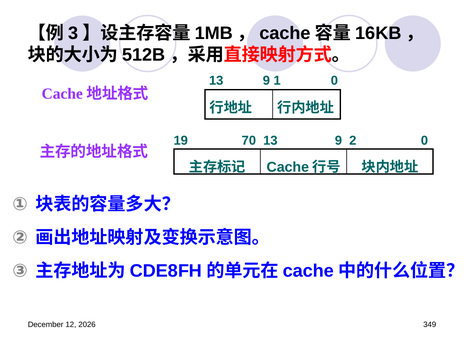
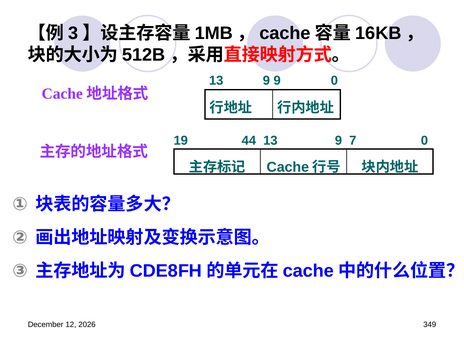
9 1: 1 -> 9 (277, 81)
70: 70 -> 44 (249, 141)
2: 2 -> 7 (353, 141)
